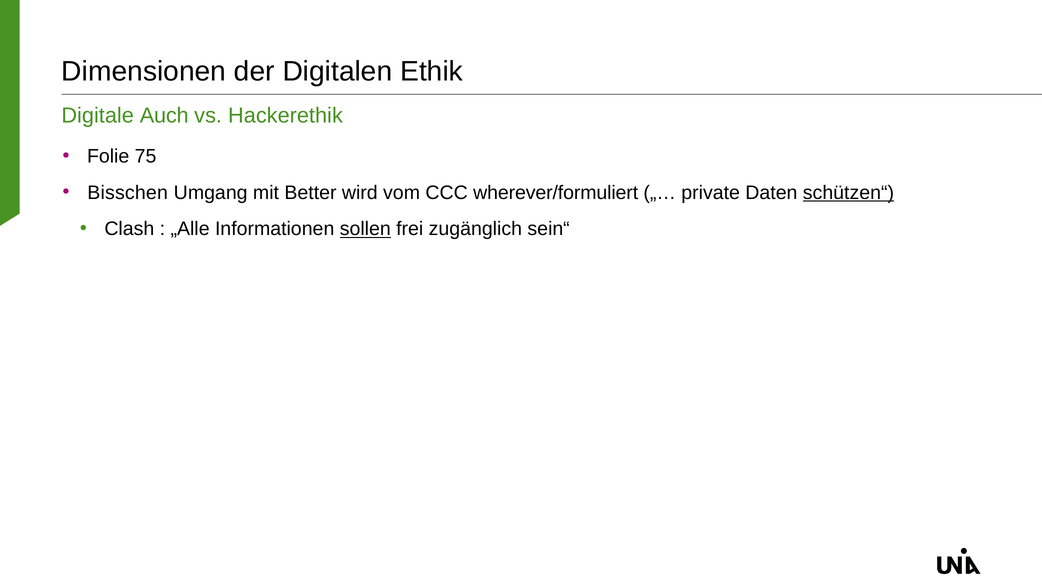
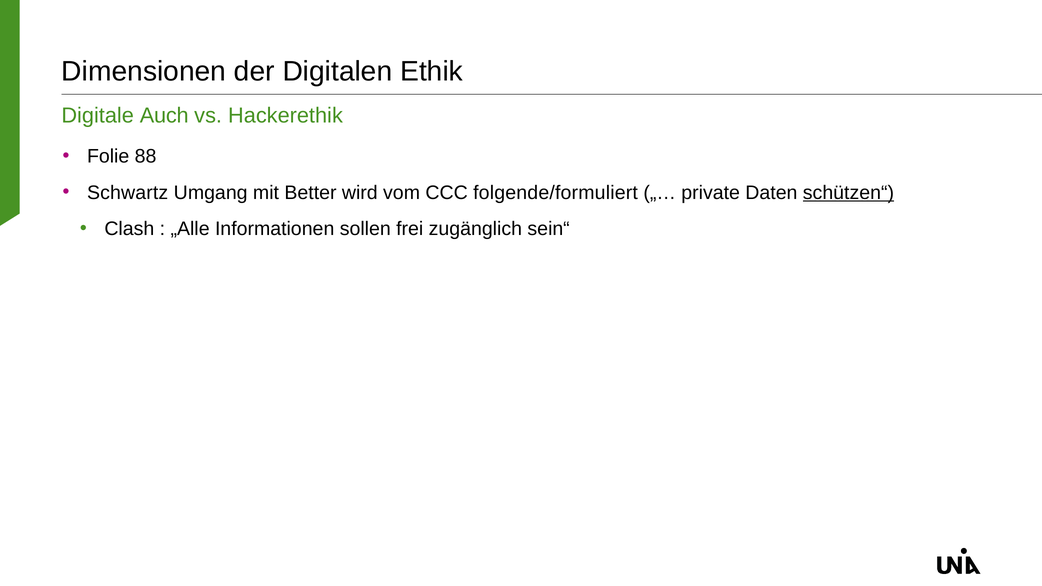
75: 75 -> 88 (146, 156)
Bisschen: Bisschen -> Schwartz (128, 193)
wherever/formuliert: wherever/formuliert -> folgende/formuliert (556, 193)
sollen underline: present -> none (365, 229)
